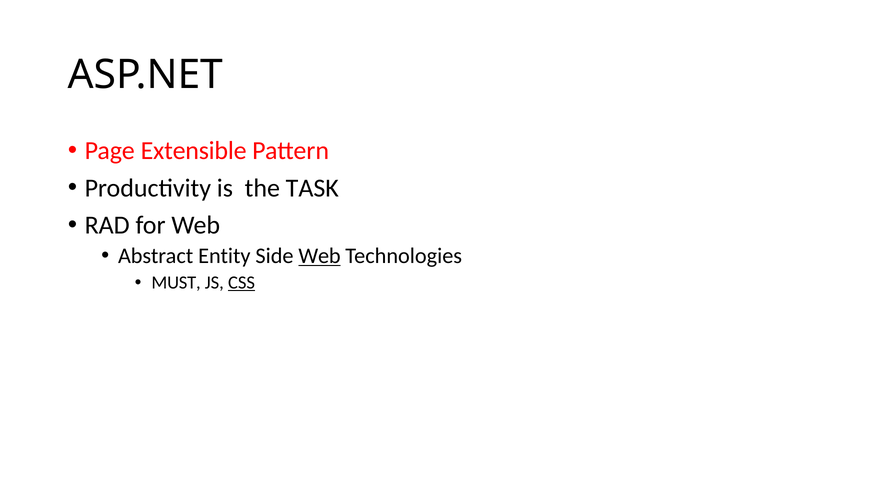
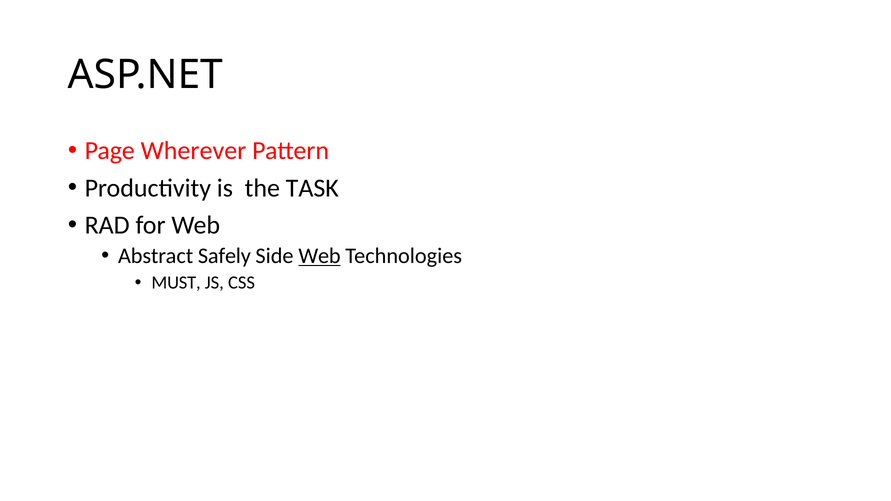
Extensible: Extensible -> Wherever (193, 151)
Entity: Entity -> Safely (224, 256)
CSS underline: present -> none (241, 283)
